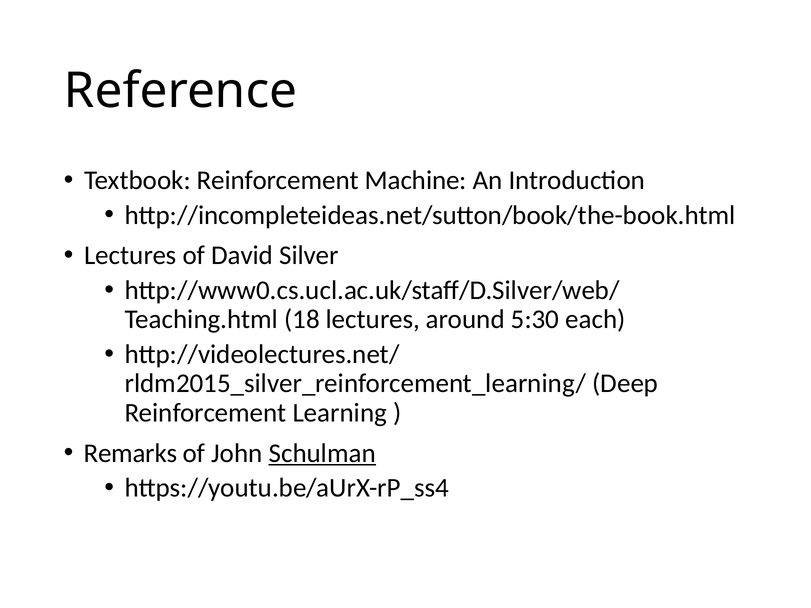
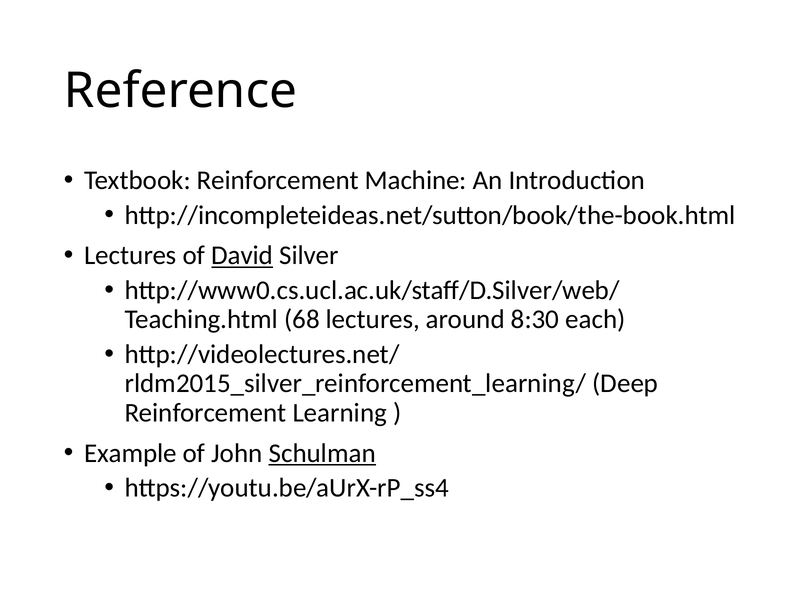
David underline: none -> present (242, 256)
18: 18 -> 68 (302, 320)
5:30: 5:30 -> 8:30 (535, 320)
Remarks: Remarks -> Example (130, 453)
